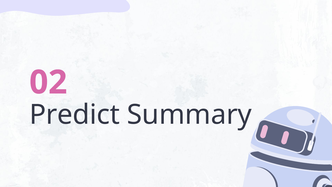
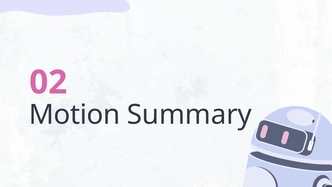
Predict: Predict -> Motion (75, 115)
